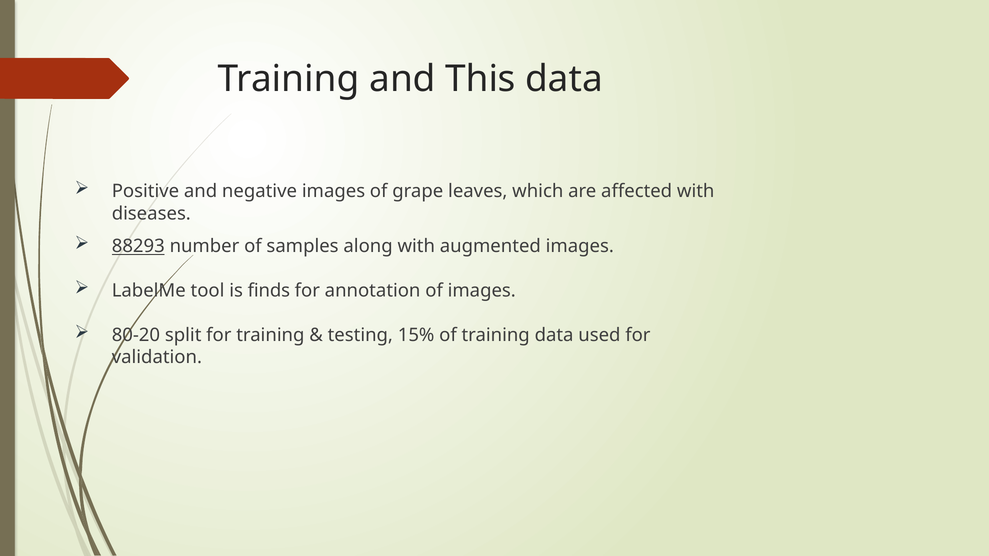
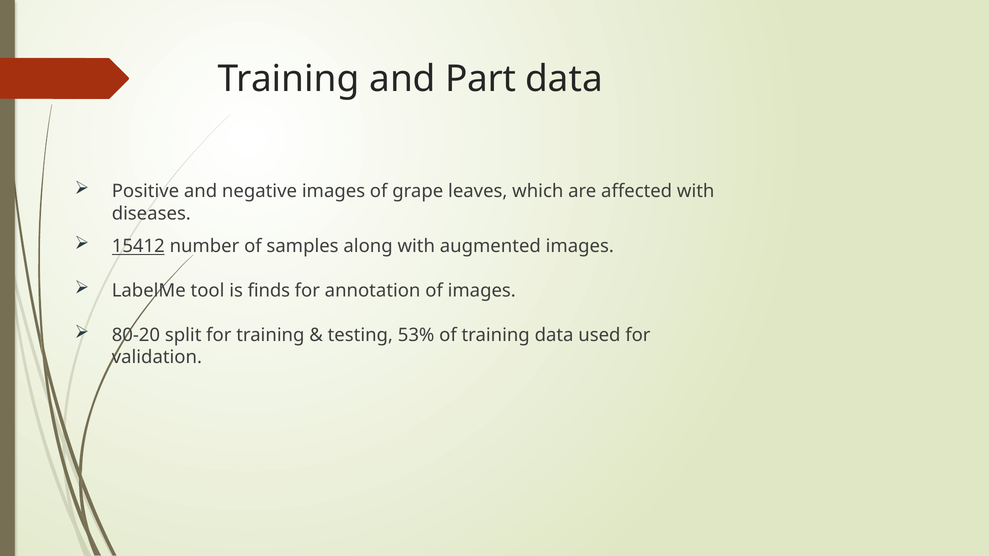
This: This -> Part (481, 79)
88293: 88293 -> 15412 (138, 246)
15%: 15% -> 53% (416, 335)
